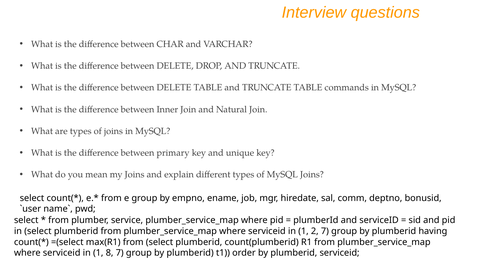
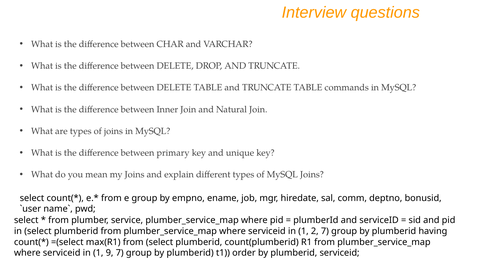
8: 8 -> 9 (110, 253)
